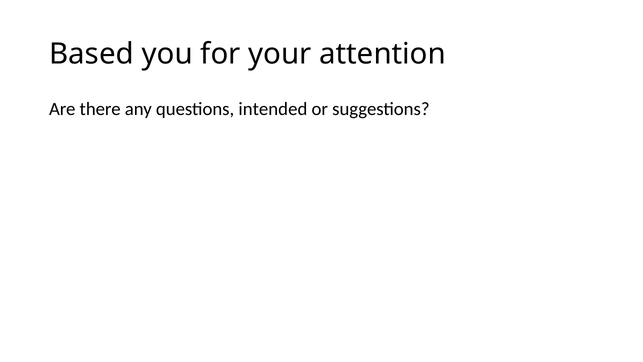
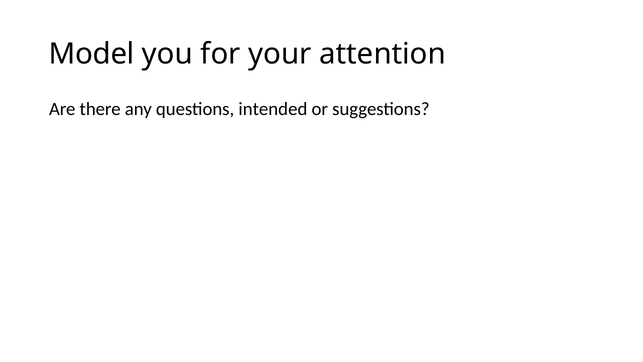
Based: Based -> Model (92, 54)
